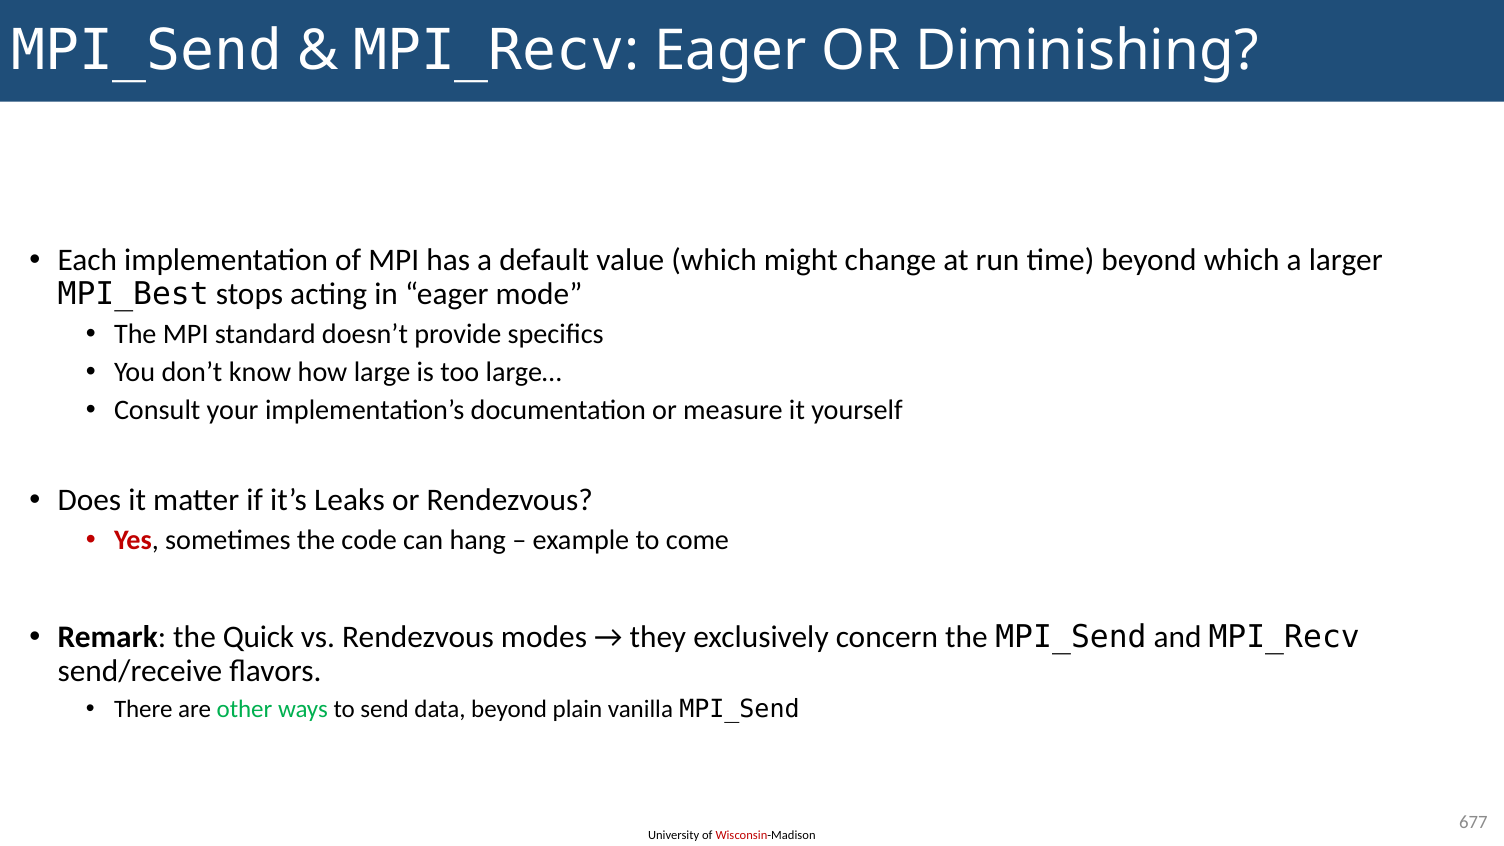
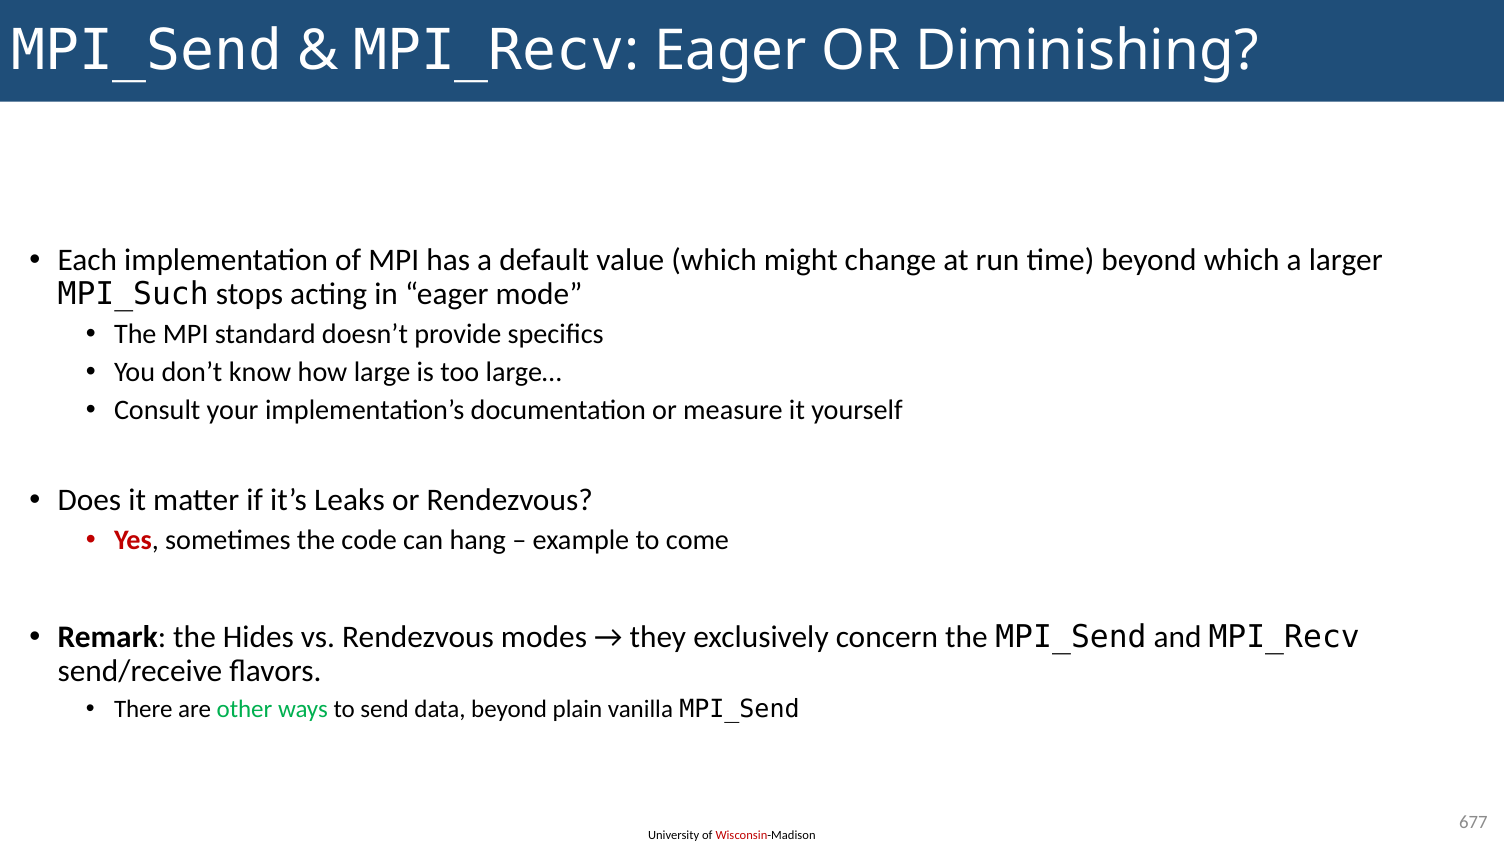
MPI_Best: MPI_Best -> MPI_Such (133, 294)
Quick: Quick -> Hides (258, 637)
